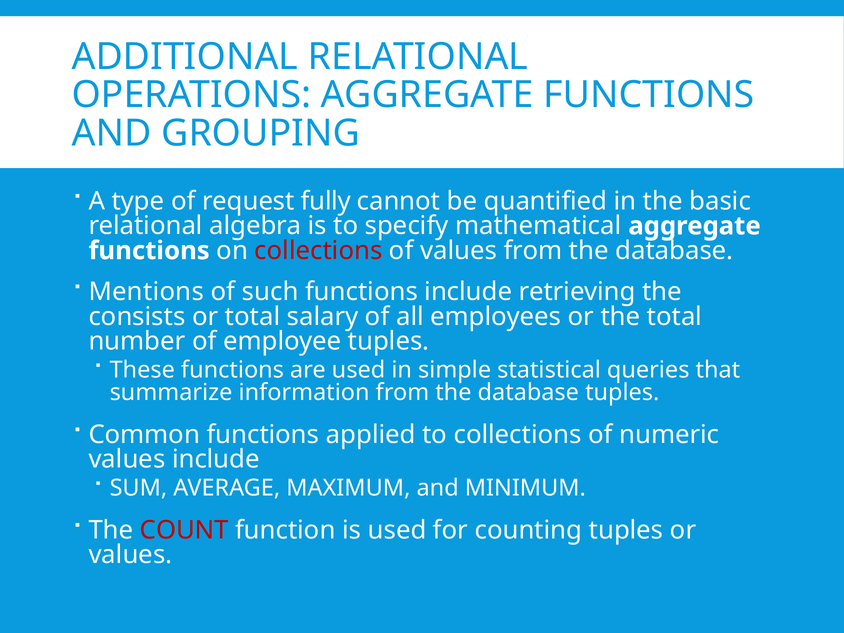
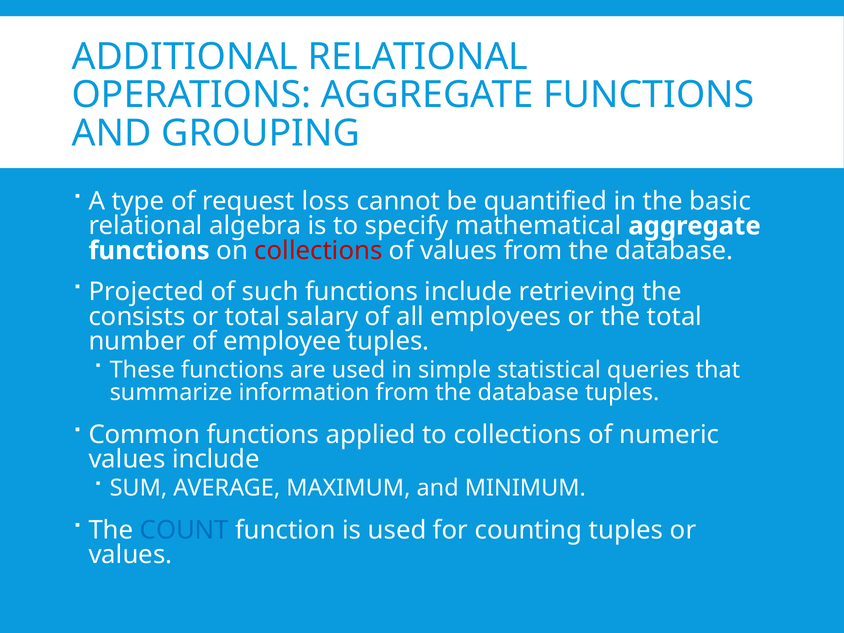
fully: fully -> loss (326, 201)
Mentions: Mentions -> Projected (146, 292)
COUNT colour: red -> blue (184, 530)
